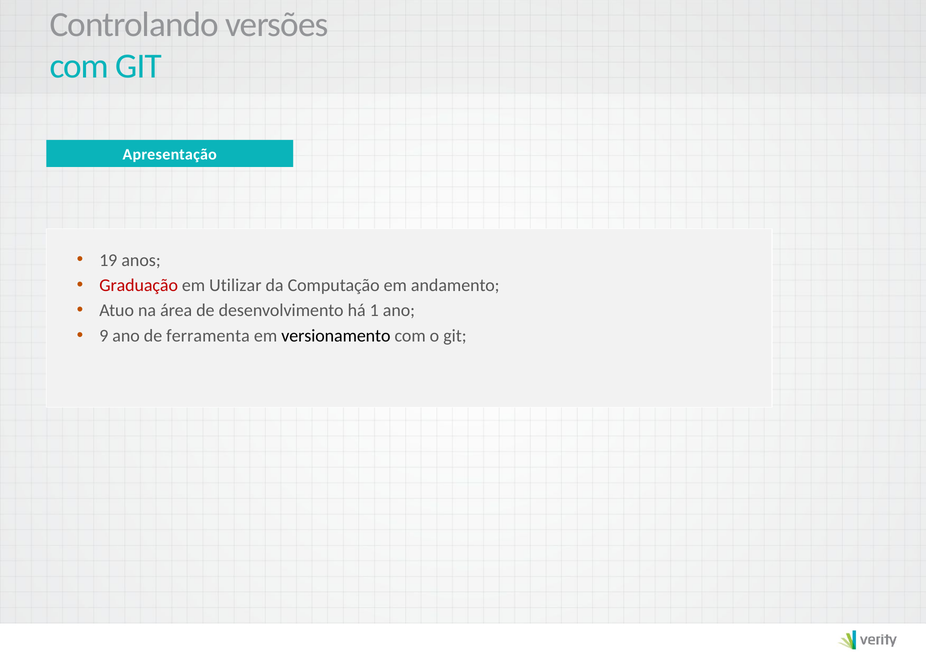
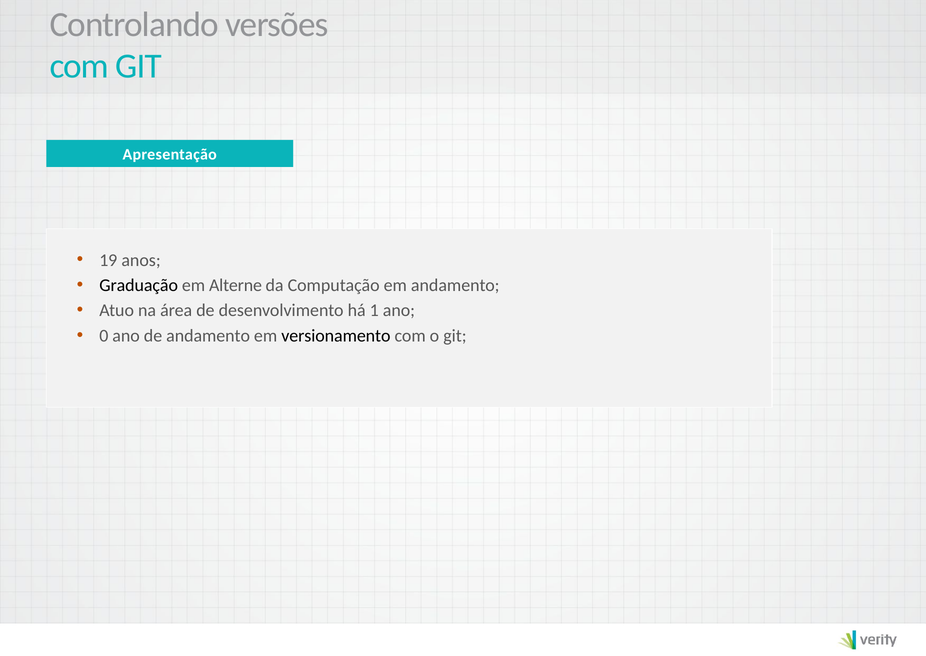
Graduação colour: red -> black (139, 285)
Utilizar: Utilizar -> Alterne (235, 285)
9: 9 -> 0 (104, 335)
de ferramenta: ferramenta -> andamento (208, 335)
